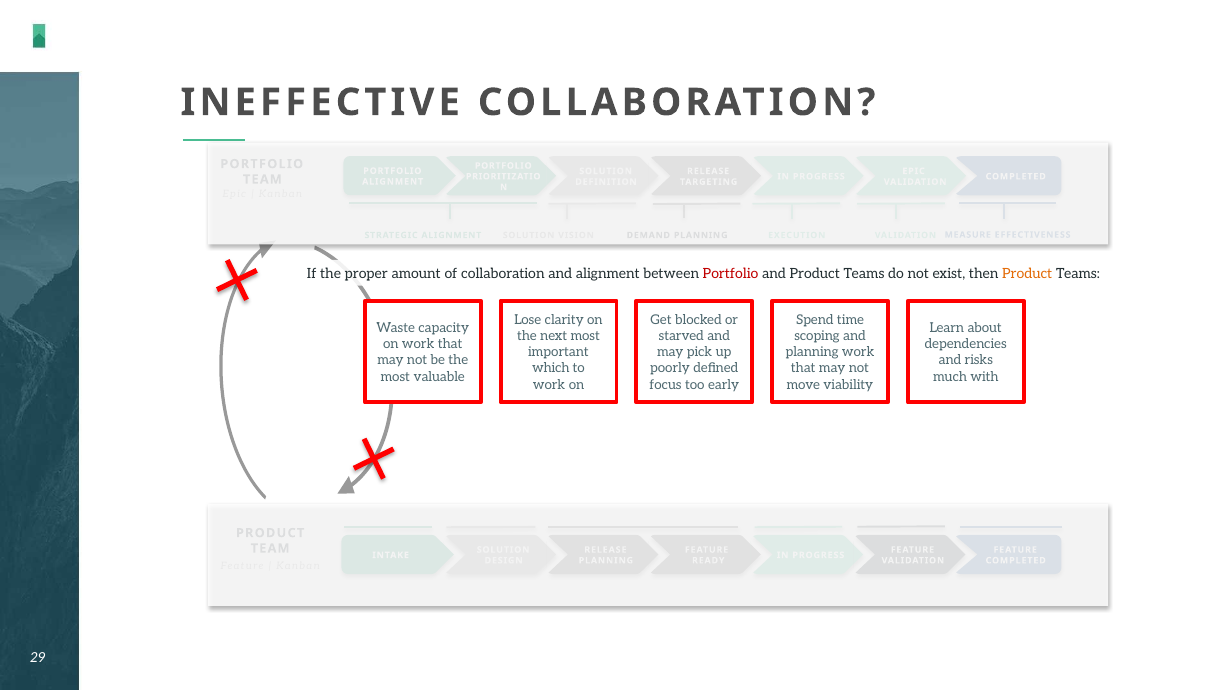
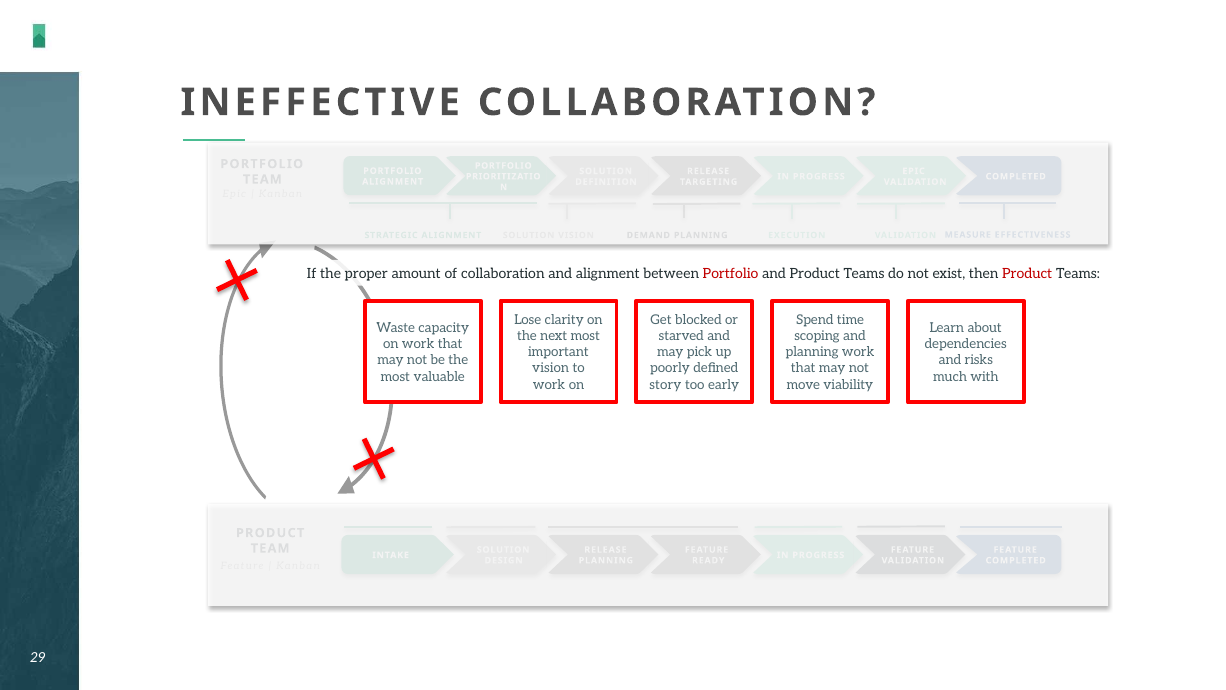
Product colour: orange -> red (1027, 274)
which: which -> vision (551, 368)
focus: focus -> story (665, 384)
